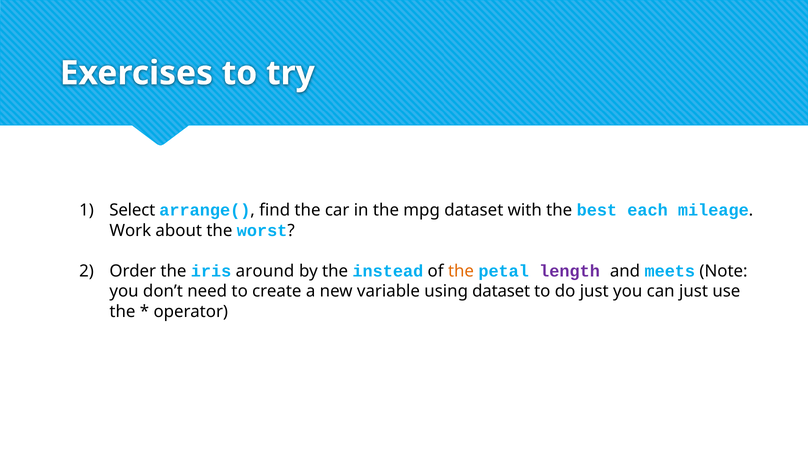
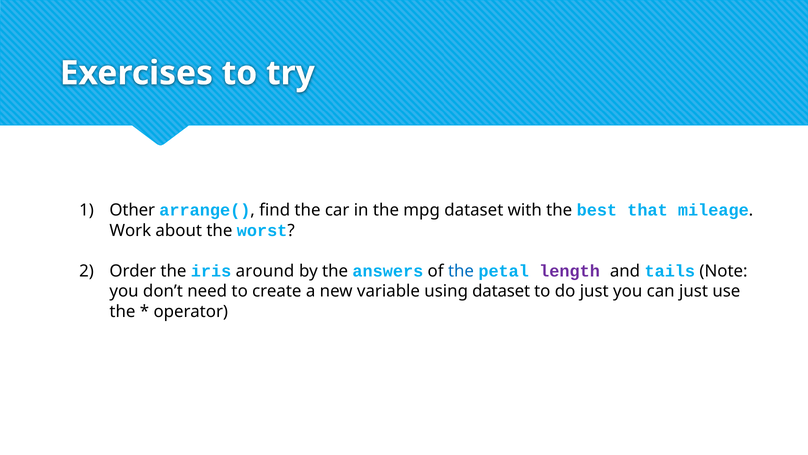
Select: Select -> Other (132, 210)
each: each -> that (648, 210)
instead: instead -> answers (388, 271)
the colour: orange -> blue (461, 271)
meets: meets -> tails (670, 271)
